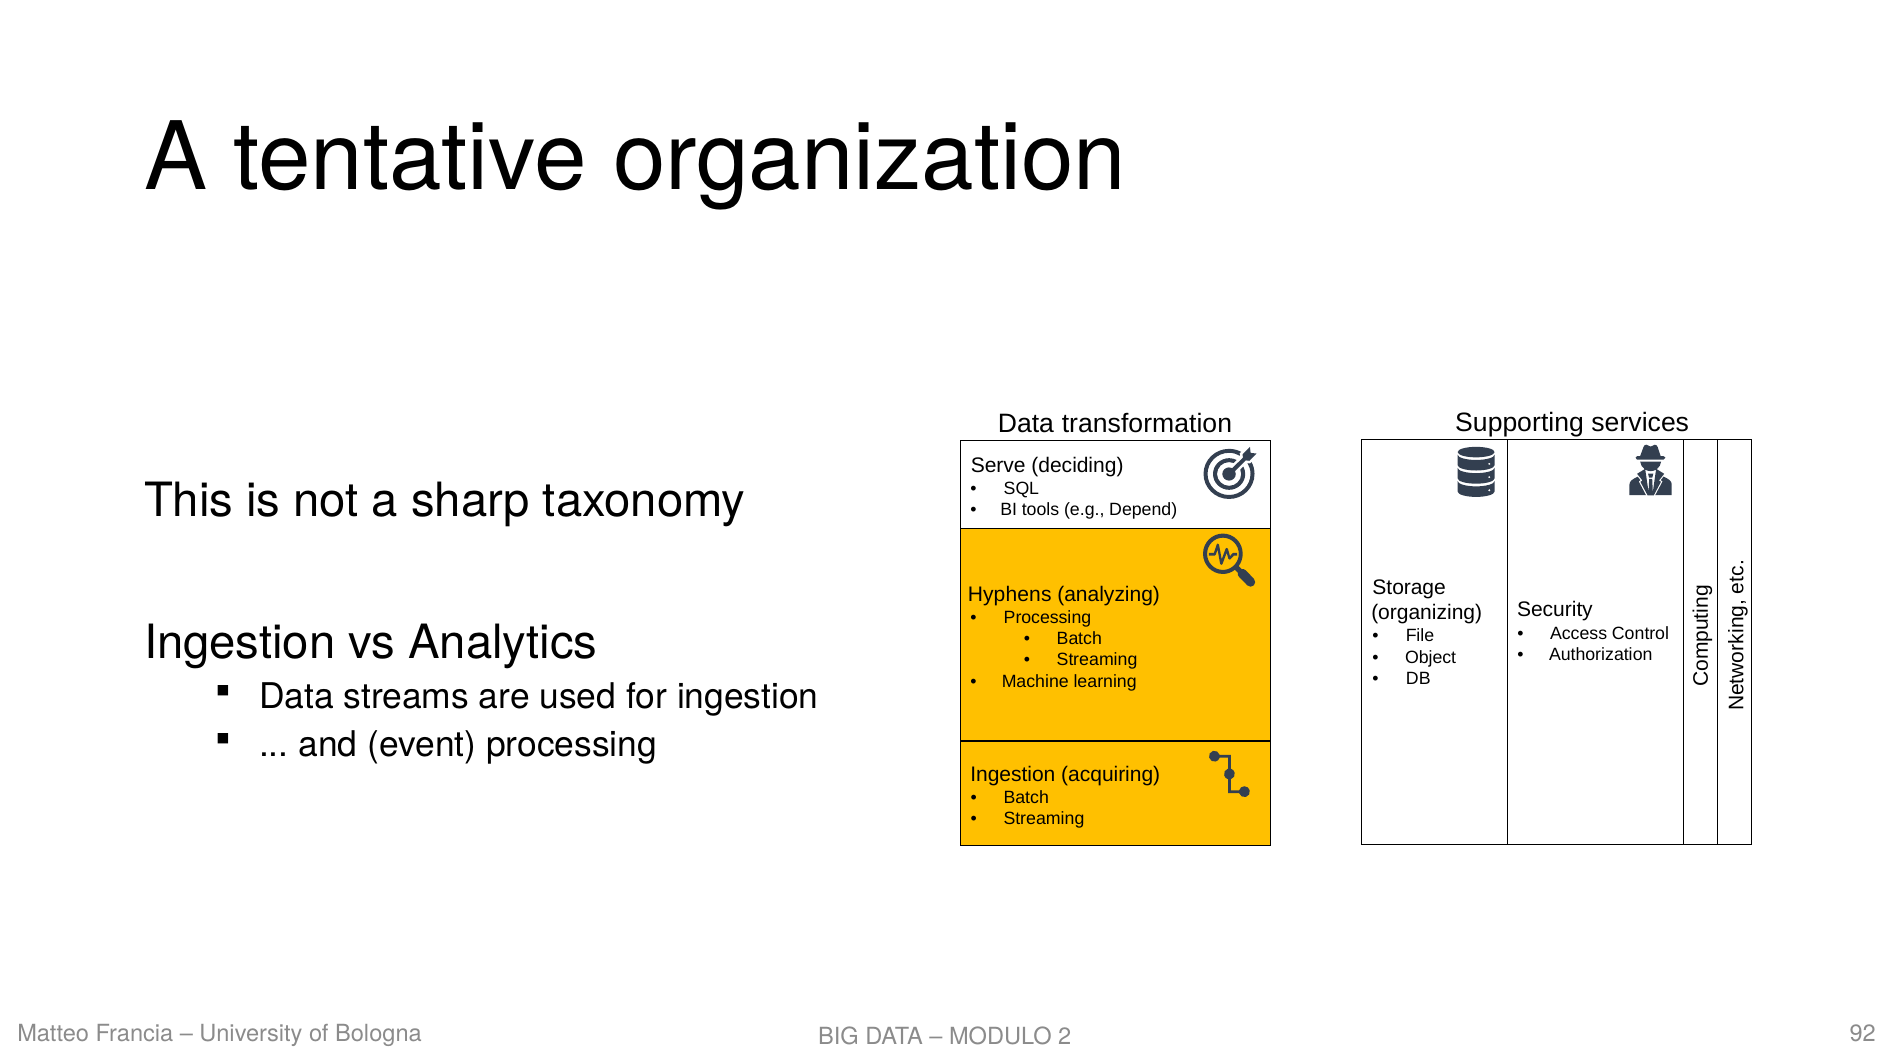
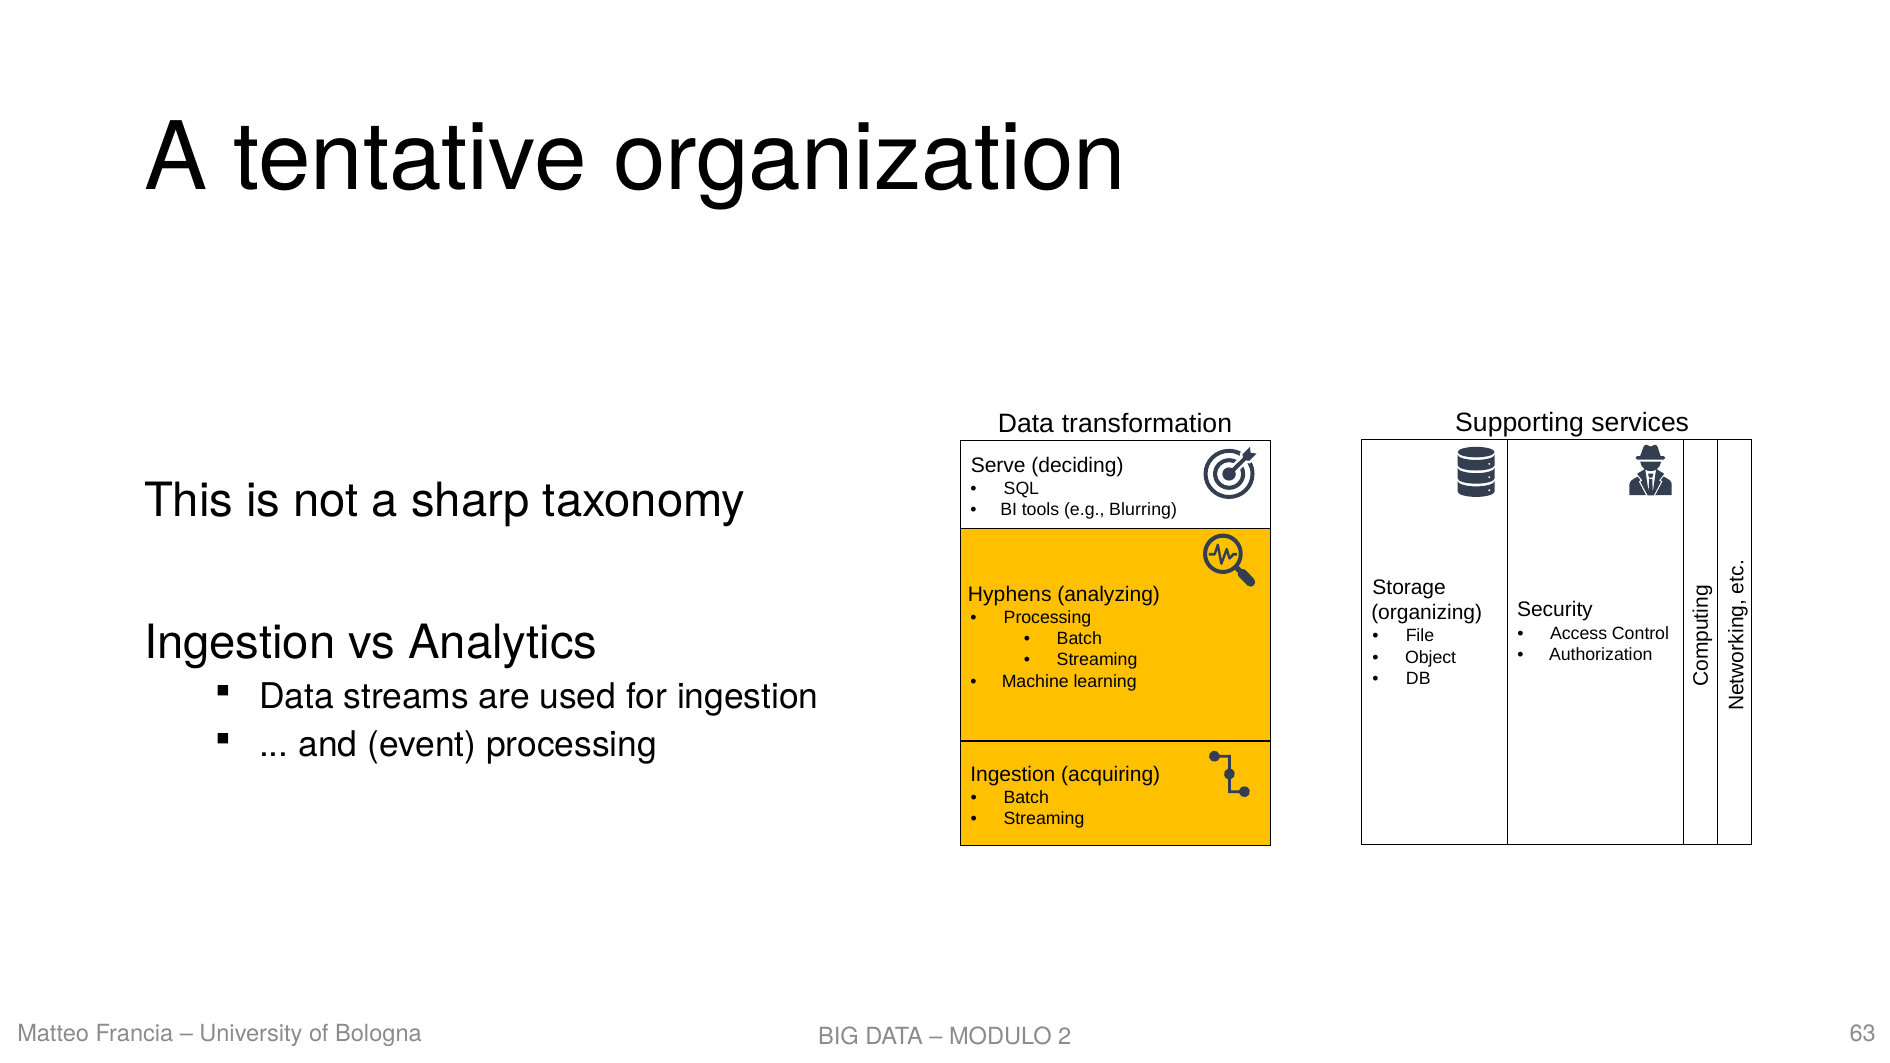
Depend: Depend -> Blurring (1143, 510)
92: 92 -> 63 (1863, 1034)
